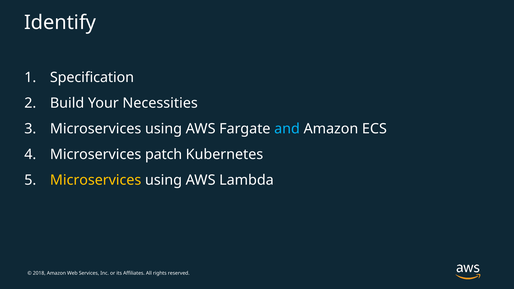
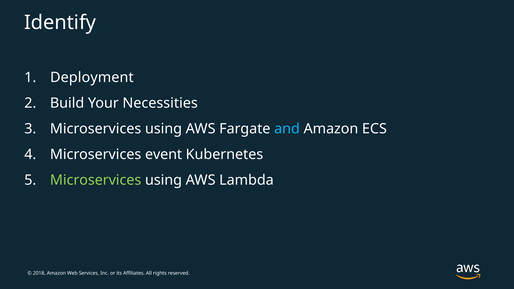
Specification: Specification -> Deployment (92, 77)
patch: patch -> event (164, 155)
Microservices colour: yellow -> light green (96, 180)
